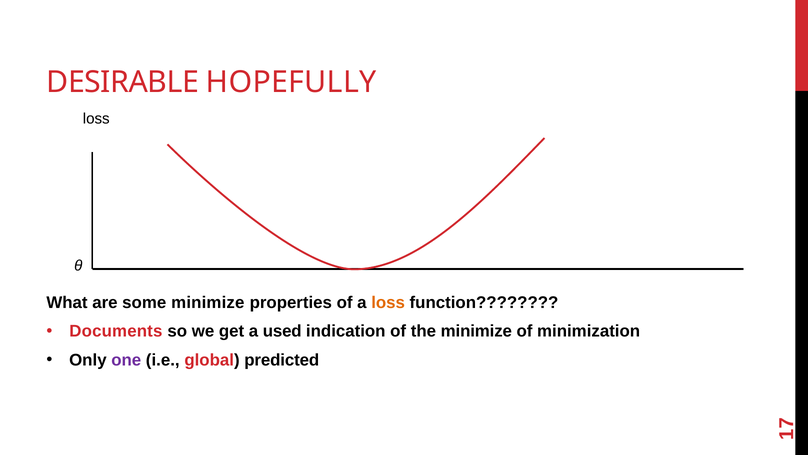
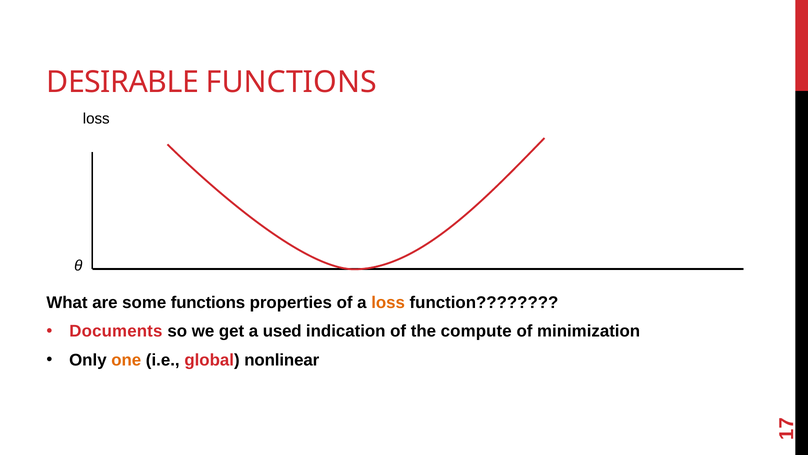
DESIRABLE HOPEFULLY: HOPEFULLY -> FUNCTIONS (291, 82)
some minimize: minimize -> functions (208, 302)
the minimize: minimize -> compute (476, 331)
one colour: purple -> orange (126, 360)
predicted: predicted -> nonlinear (282, 360)
